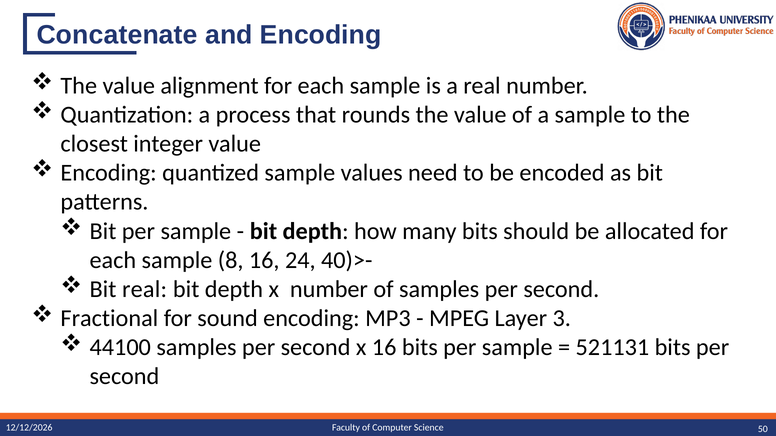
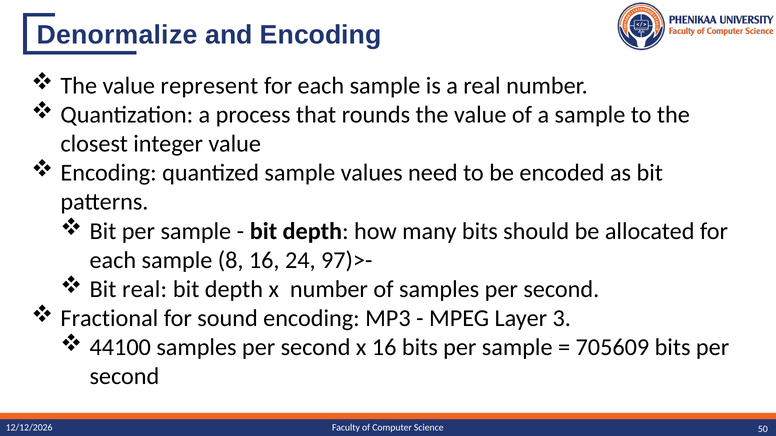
Concatenate: Concatenate -> Denormalize (117, 35)
alignment: alignment -> represent (209, 86)
40)>-: 40)>- -> 97)>- (347, 260)
521131: 521131 -> 705609 (612, 348)
